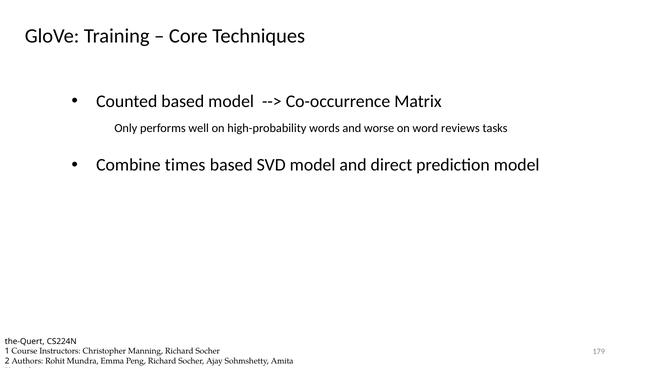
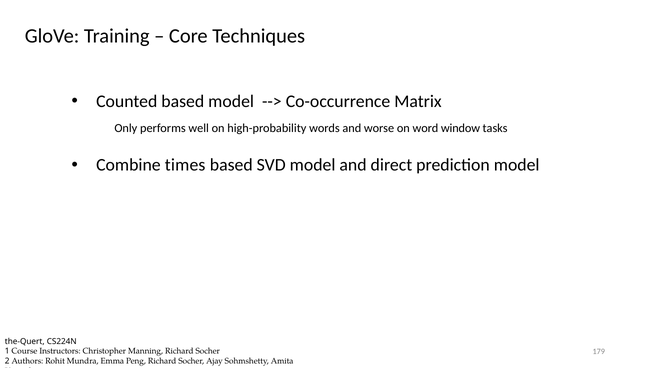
reviews: reviews -> window (460, 128)
